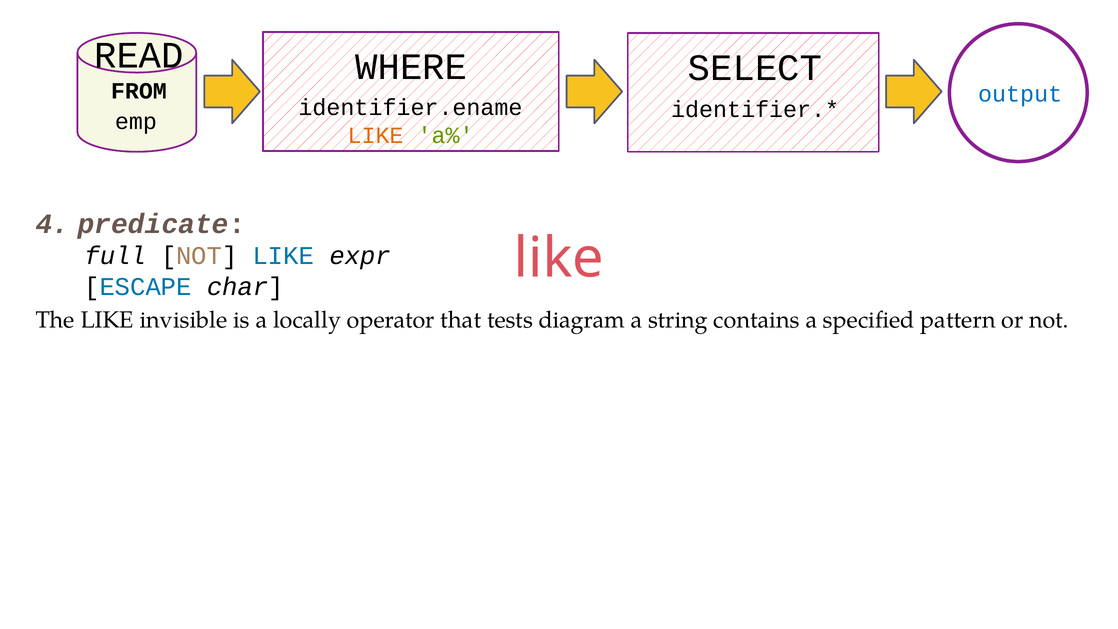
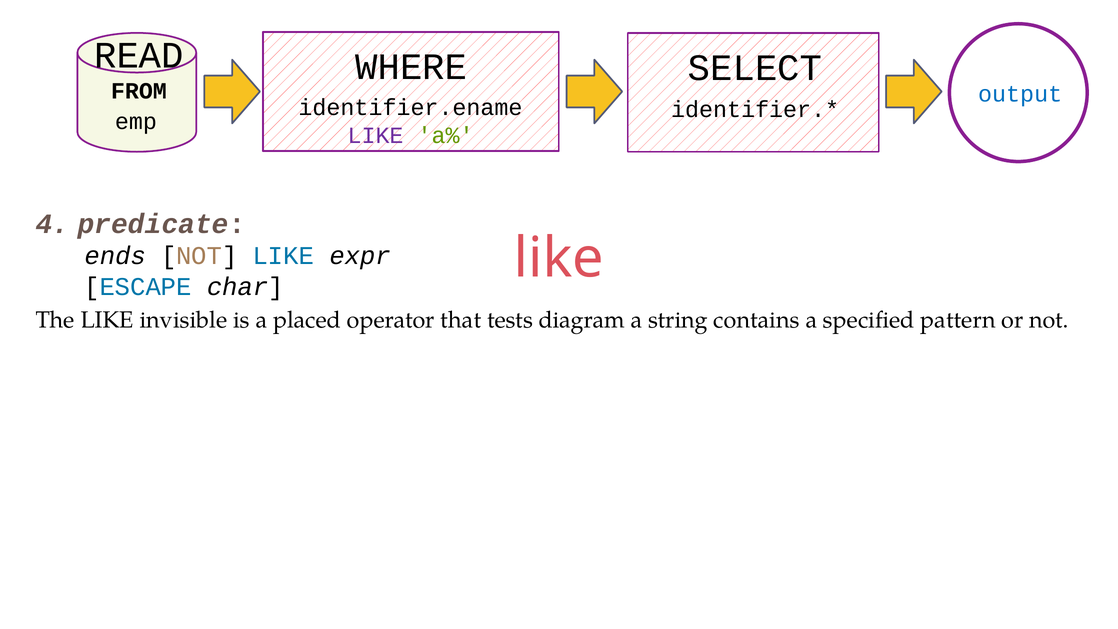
LIKE colour: orange -> purple (376, 136)
full: full -> ends (115, 256)
locally: locally -> placed (307, 320)
